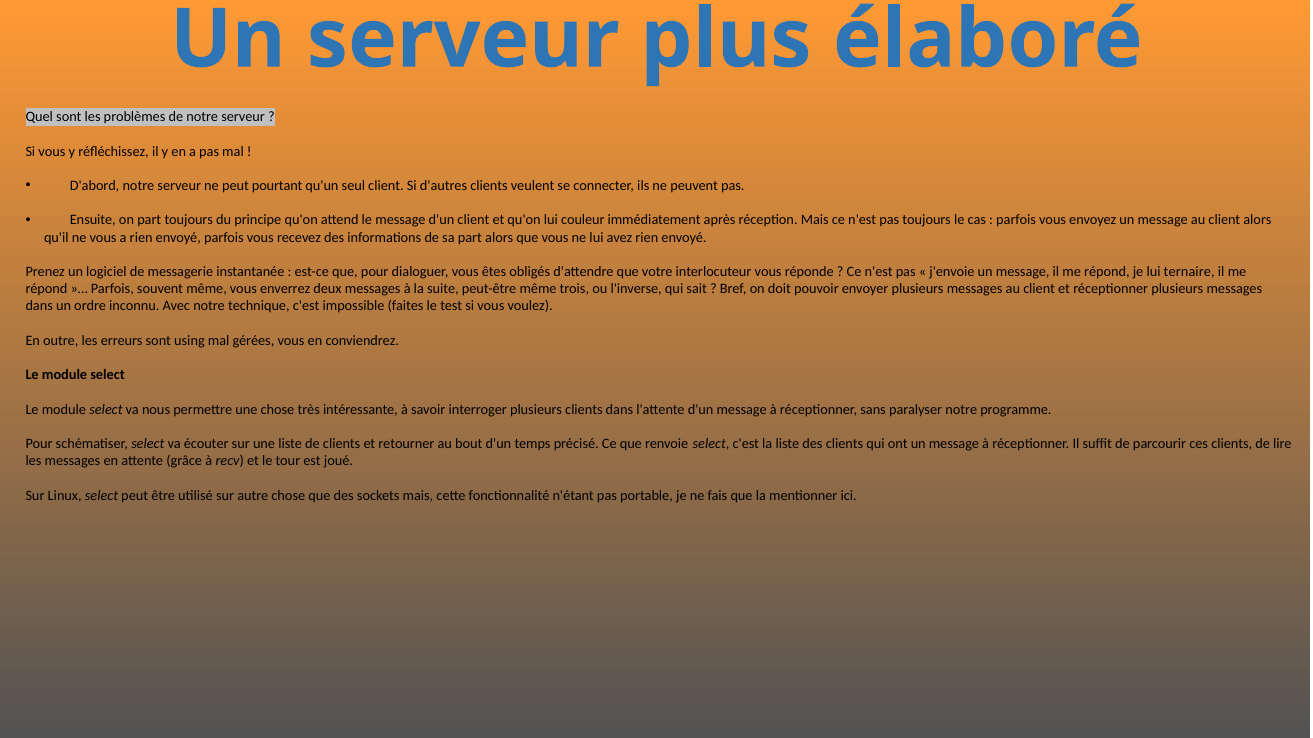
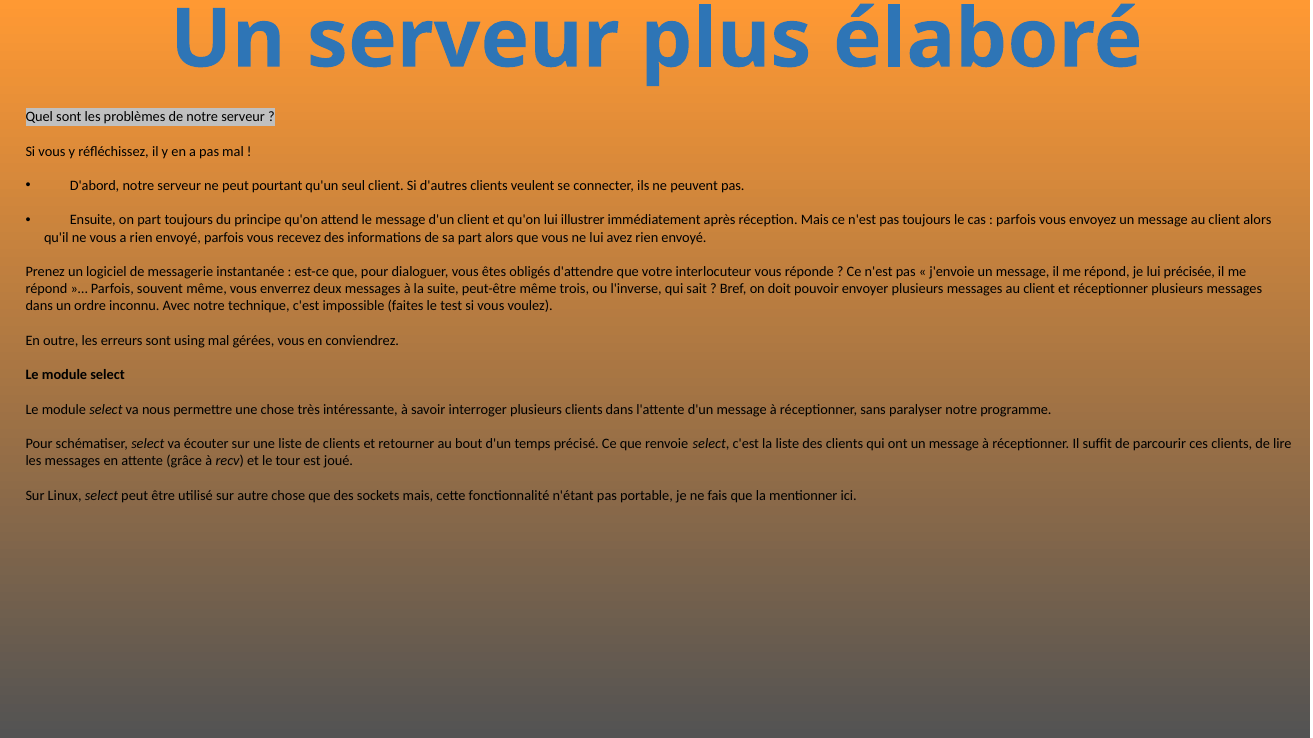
couleur: couleur -> illustrer (583, 220)
ternaire: ternaire -> précisée (1189, 272)
